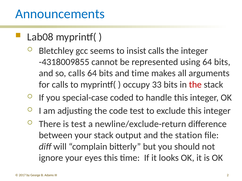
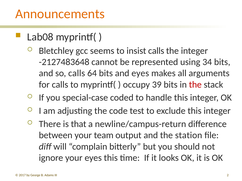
Announcements colour: blue -> orange (60, 14)
-4318009855: -4318009855 -> -2127483648 (64, 62)
using 64: 64 -> 34 (207, 62)
and time: time -> eyes (140, 73)
33: 33 -> 39 (157, 85)
is test: test -> that (79, 124)
newline/exclude-return: newline/exclude-return -> newline/campus-return (141, 124)
your stack: stack -> team (104, 136)
